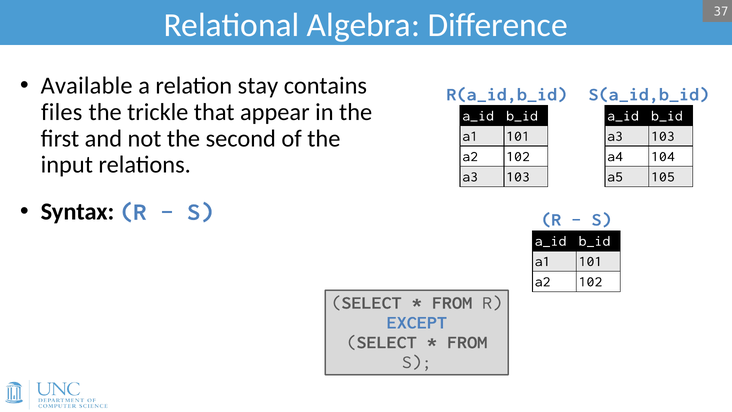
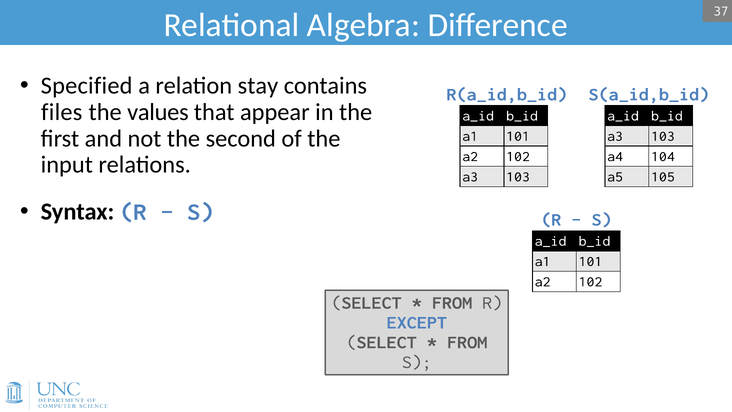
Available: Available -> Specified (87, 86)
trickle: trickle -> values (158, 112)
